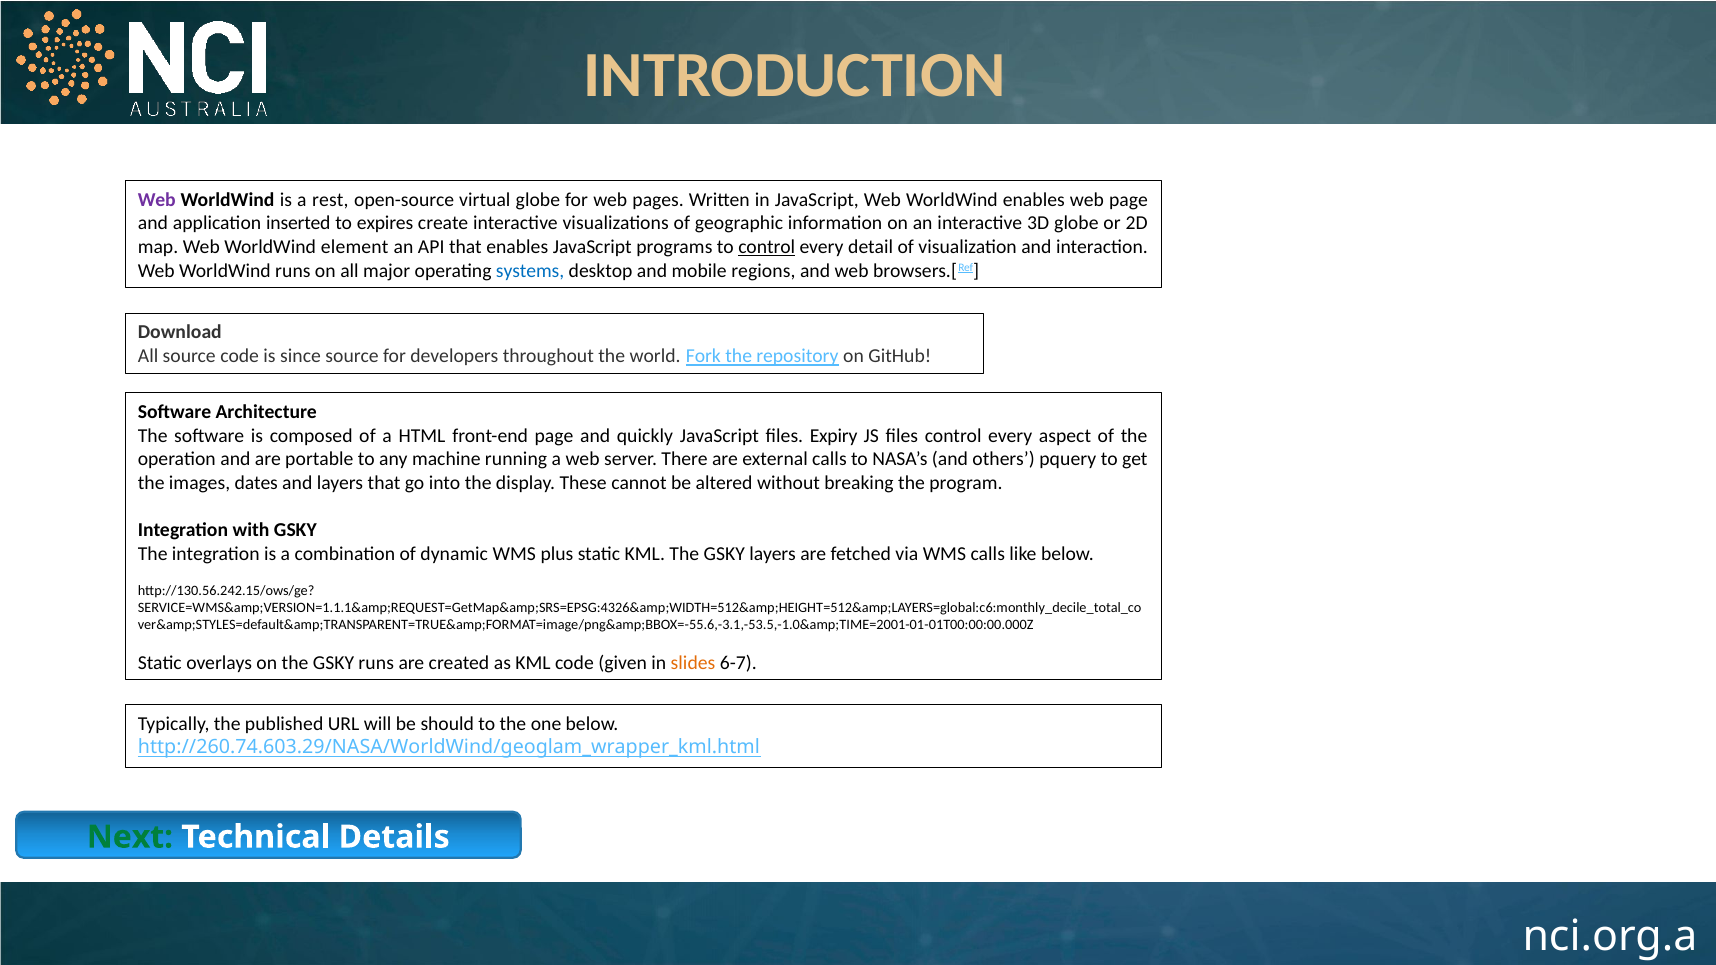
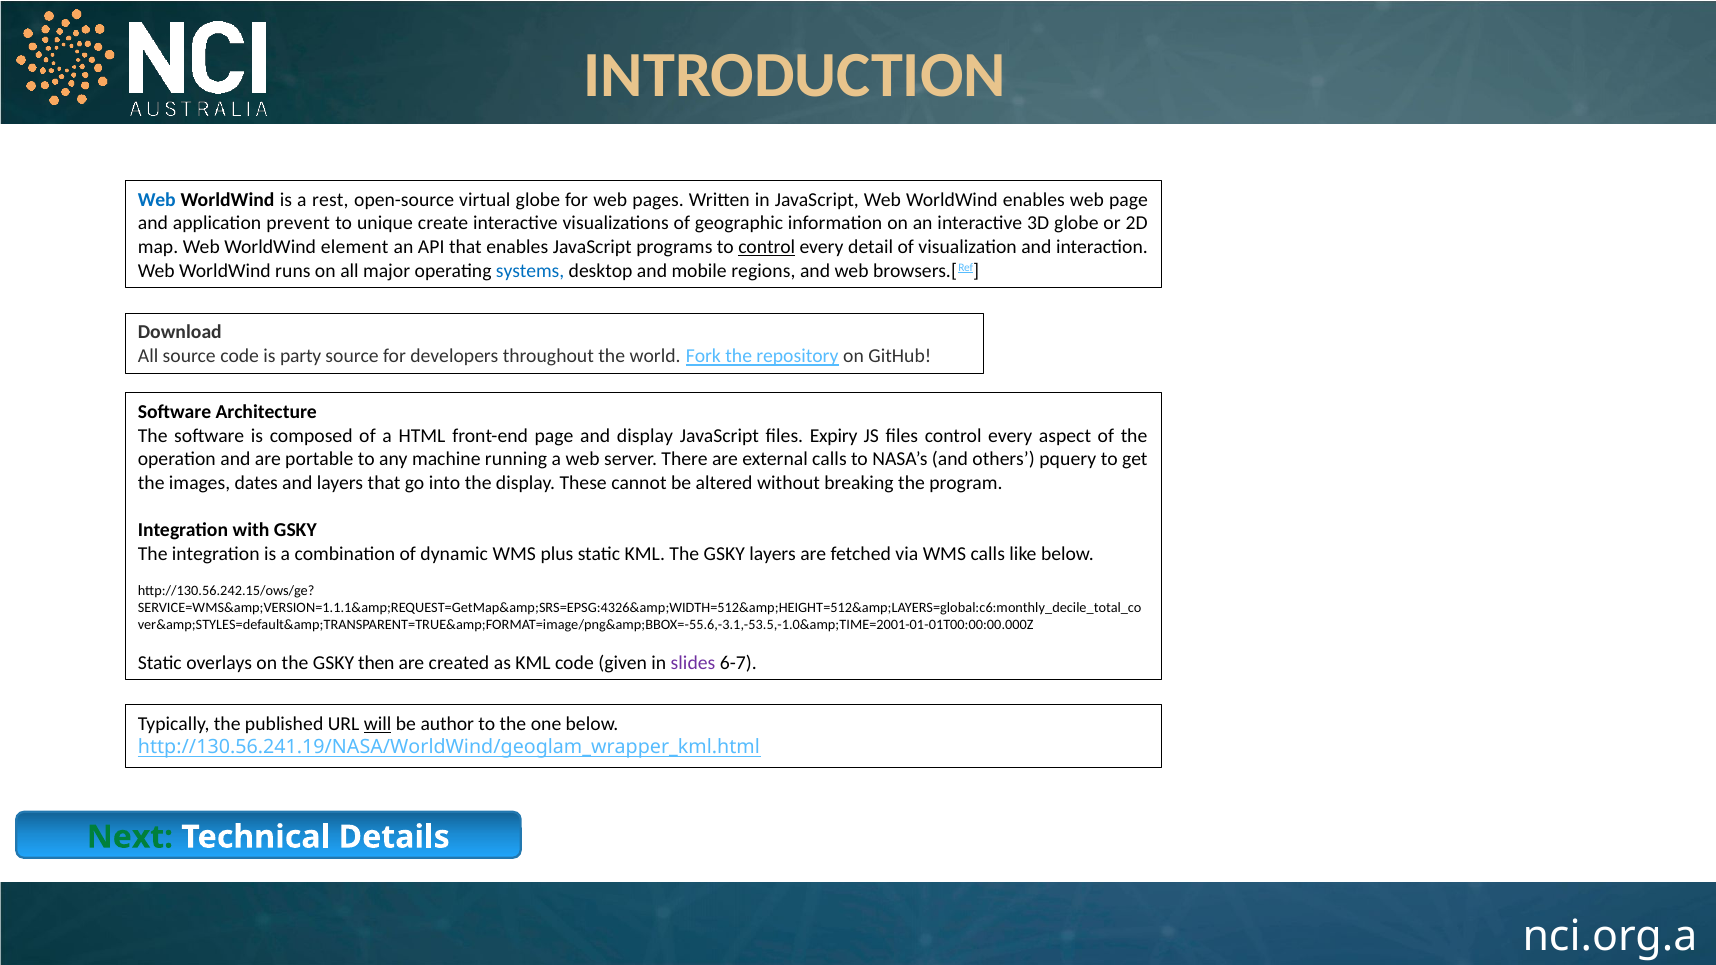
Web colour: purple -> blue (157, 200)
inserted: inserted -> prevent (298, 223)
expires: expires -> unique (385, 223)
since: since -> party (301, 356)
and quickly: quickly -> display (645, 436)
GSKY runs: runs -> then (376, 663)
slides colour: orange -> purple (693, 663)
will underline: none -> present (378, 724)
should: should -> author (447, 724)
http://260.74.603.29/NASA/WorldWind/geoglam_wrapper_kml.html: http://260.74.603.29/NASA/WorldWind/geoglam_wrapper_kml.html -> http://130.56.241.19/NASA/WorldWind/geoglam_wrapper_kml.html (449, 748)
